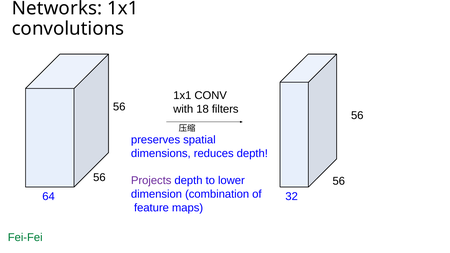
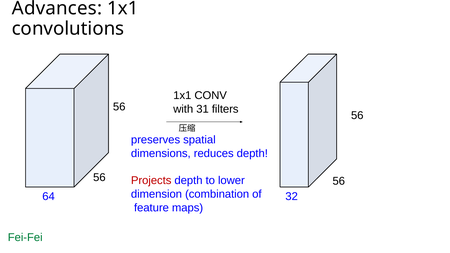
Networks: Networks -> Advances (57, 8)
18: 18 -> 31 (203, 109)
Projects colour: purple -> red (151, 181)
